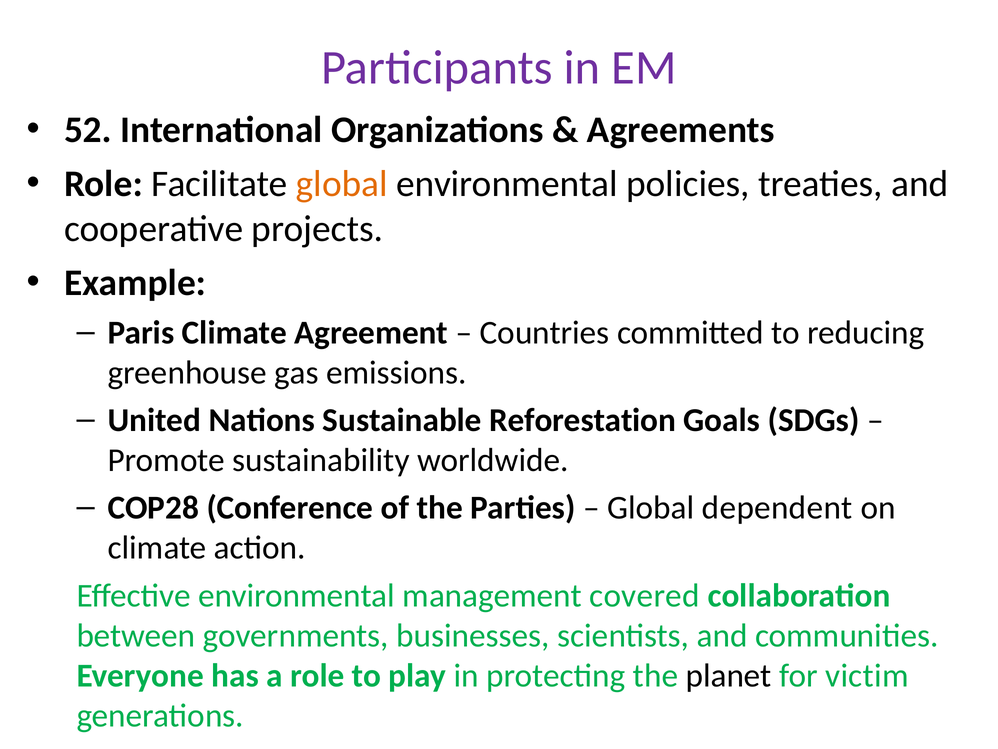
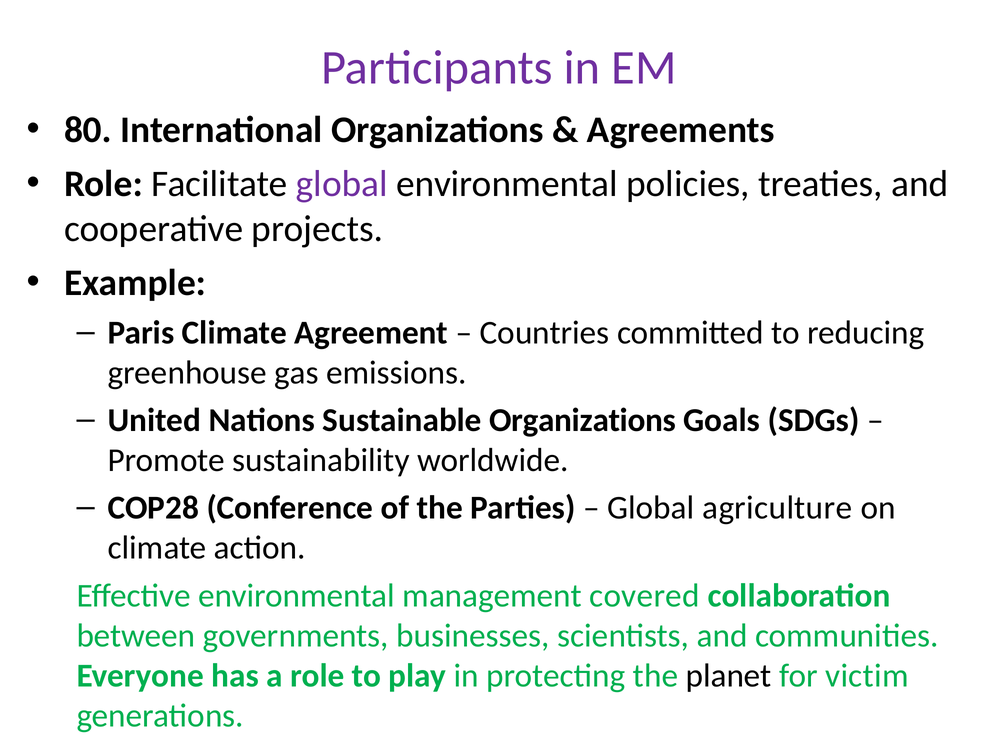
52: 52 -> 80 (88, 130)
global colour: orange -> purple (342, 184)
Sustainable Reforestation: Reforestation -> Organizations (583, 420)
dependent: dependent -> agriculture (777, 508)
